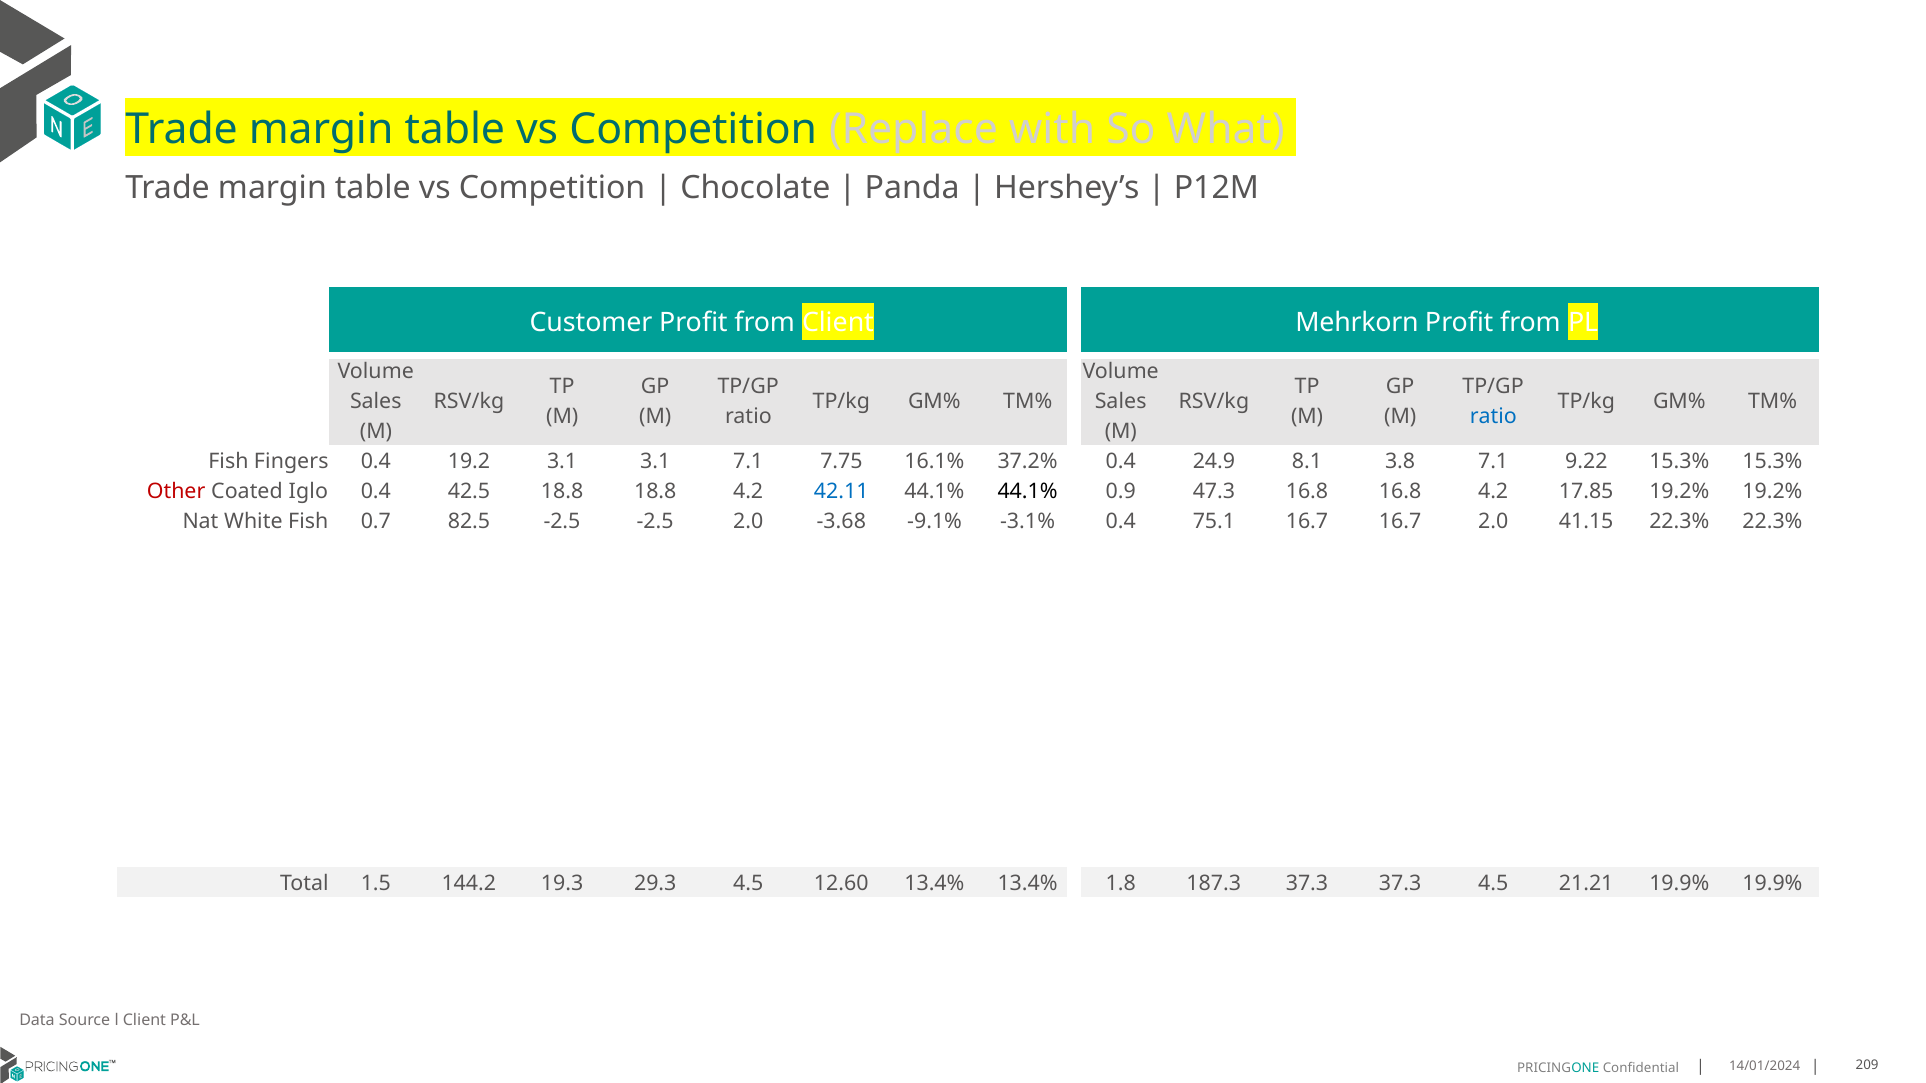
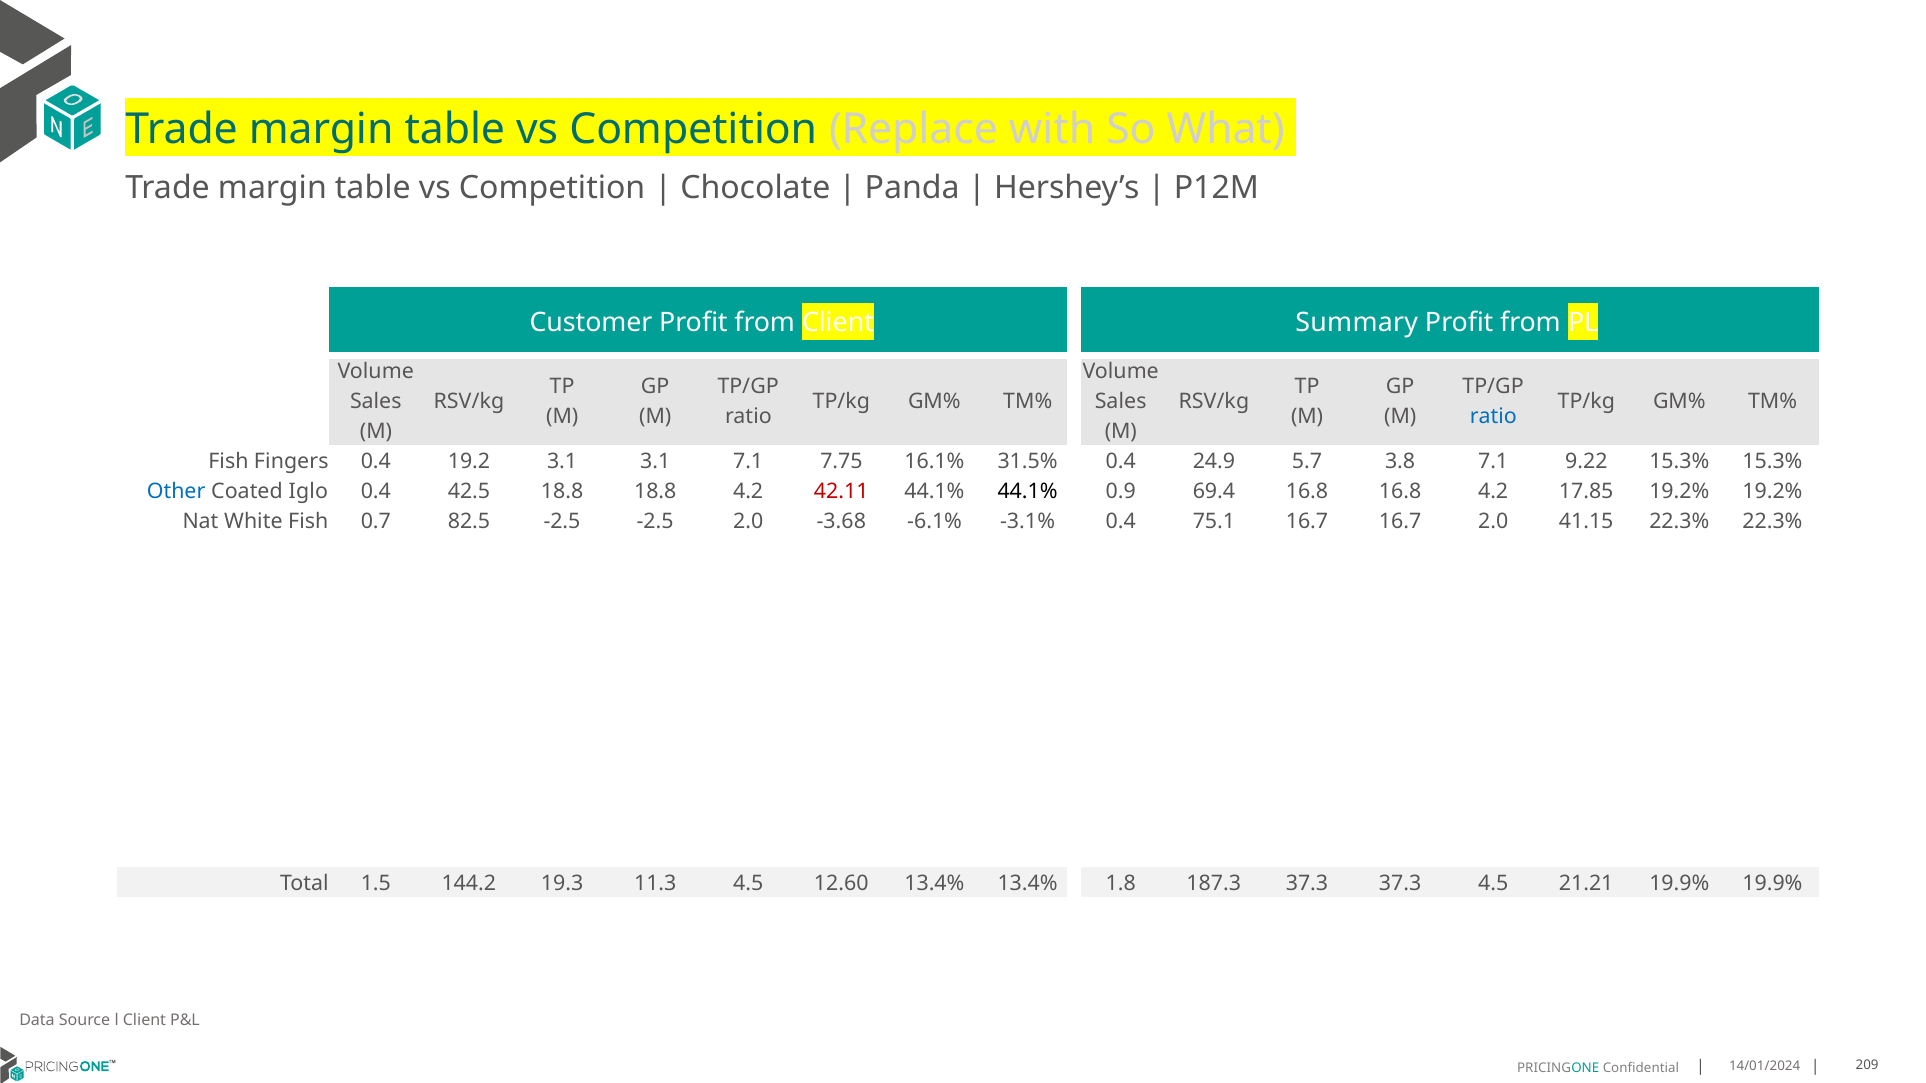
Mehrkorn: Mehrkorn -> Summary (1357, 323)
37.2%: 37.2% -> 31.5% (1028, 461)
8.1: 8.1 -> 5.7 (1307, 461)
Other colour: red -> blue (176, 492)
42.11 colour: blue -> red (841, 492)
47.3: 47.3 -> 69.4 (1214, 492)
-9.1%: -9.1% -> -6.1% (935, 522)
29.3: 29.3 -> 11.3 (655, 884)
